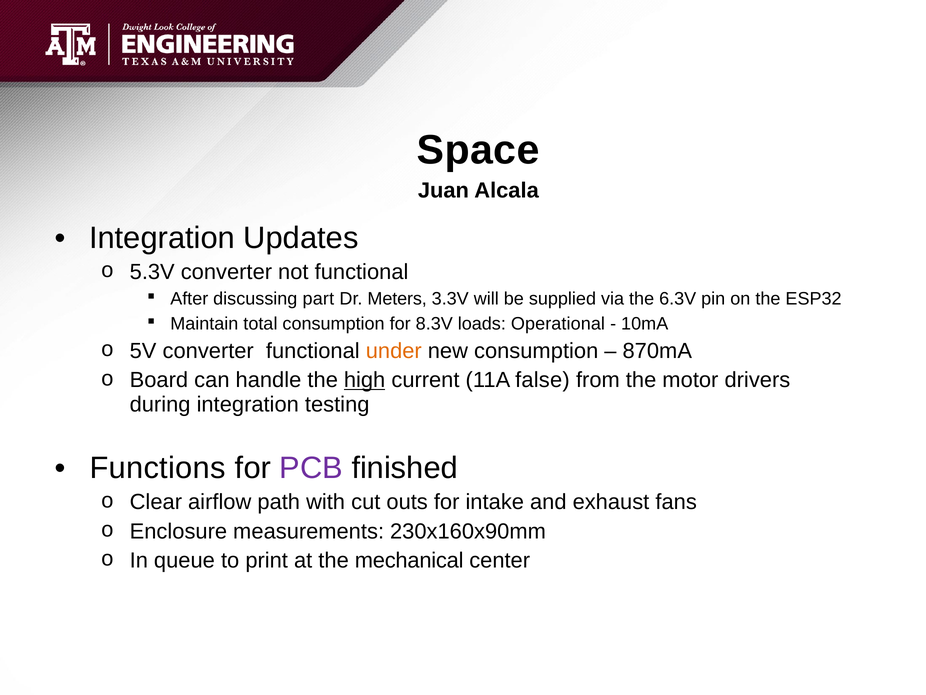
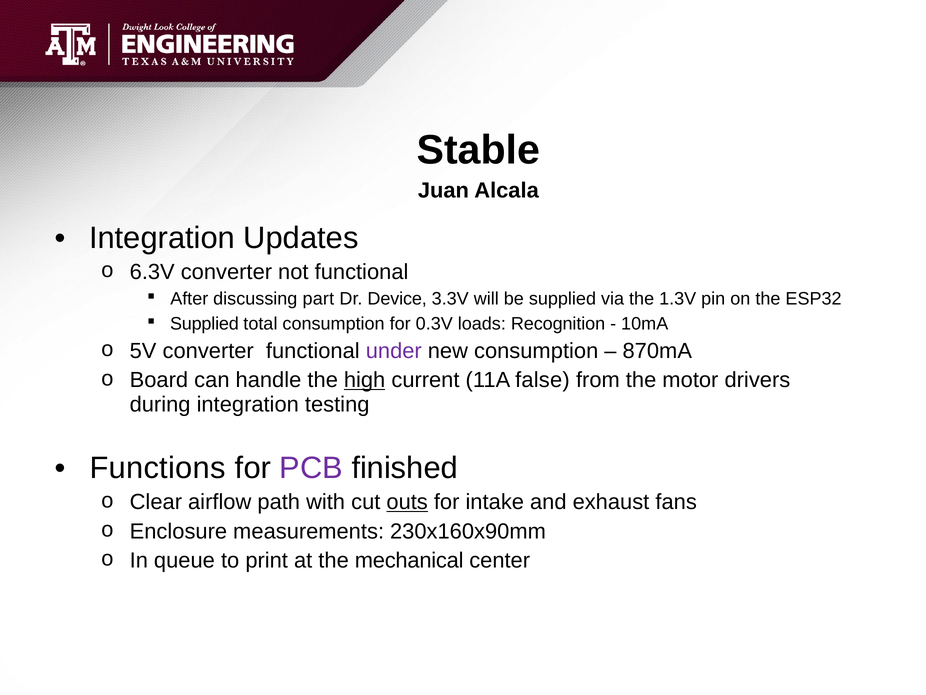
Space: Space -> Stable (478, 150)
5.3V: 5.3V -> 6.3V (152, 272)
Meters: Meters -> Device (397, 299)
6.3V: 6.3V -> 1.3V (678, 299)
Maintain: Maintain -> Supplied (204, 324)
8.3V: 8.3V -> 0.3V (434, 324)
Operational: Operational -> Recognition (558, 324)
under colour: orange -> purple (394, 351)
outs underline: none -> present (407, 502)
